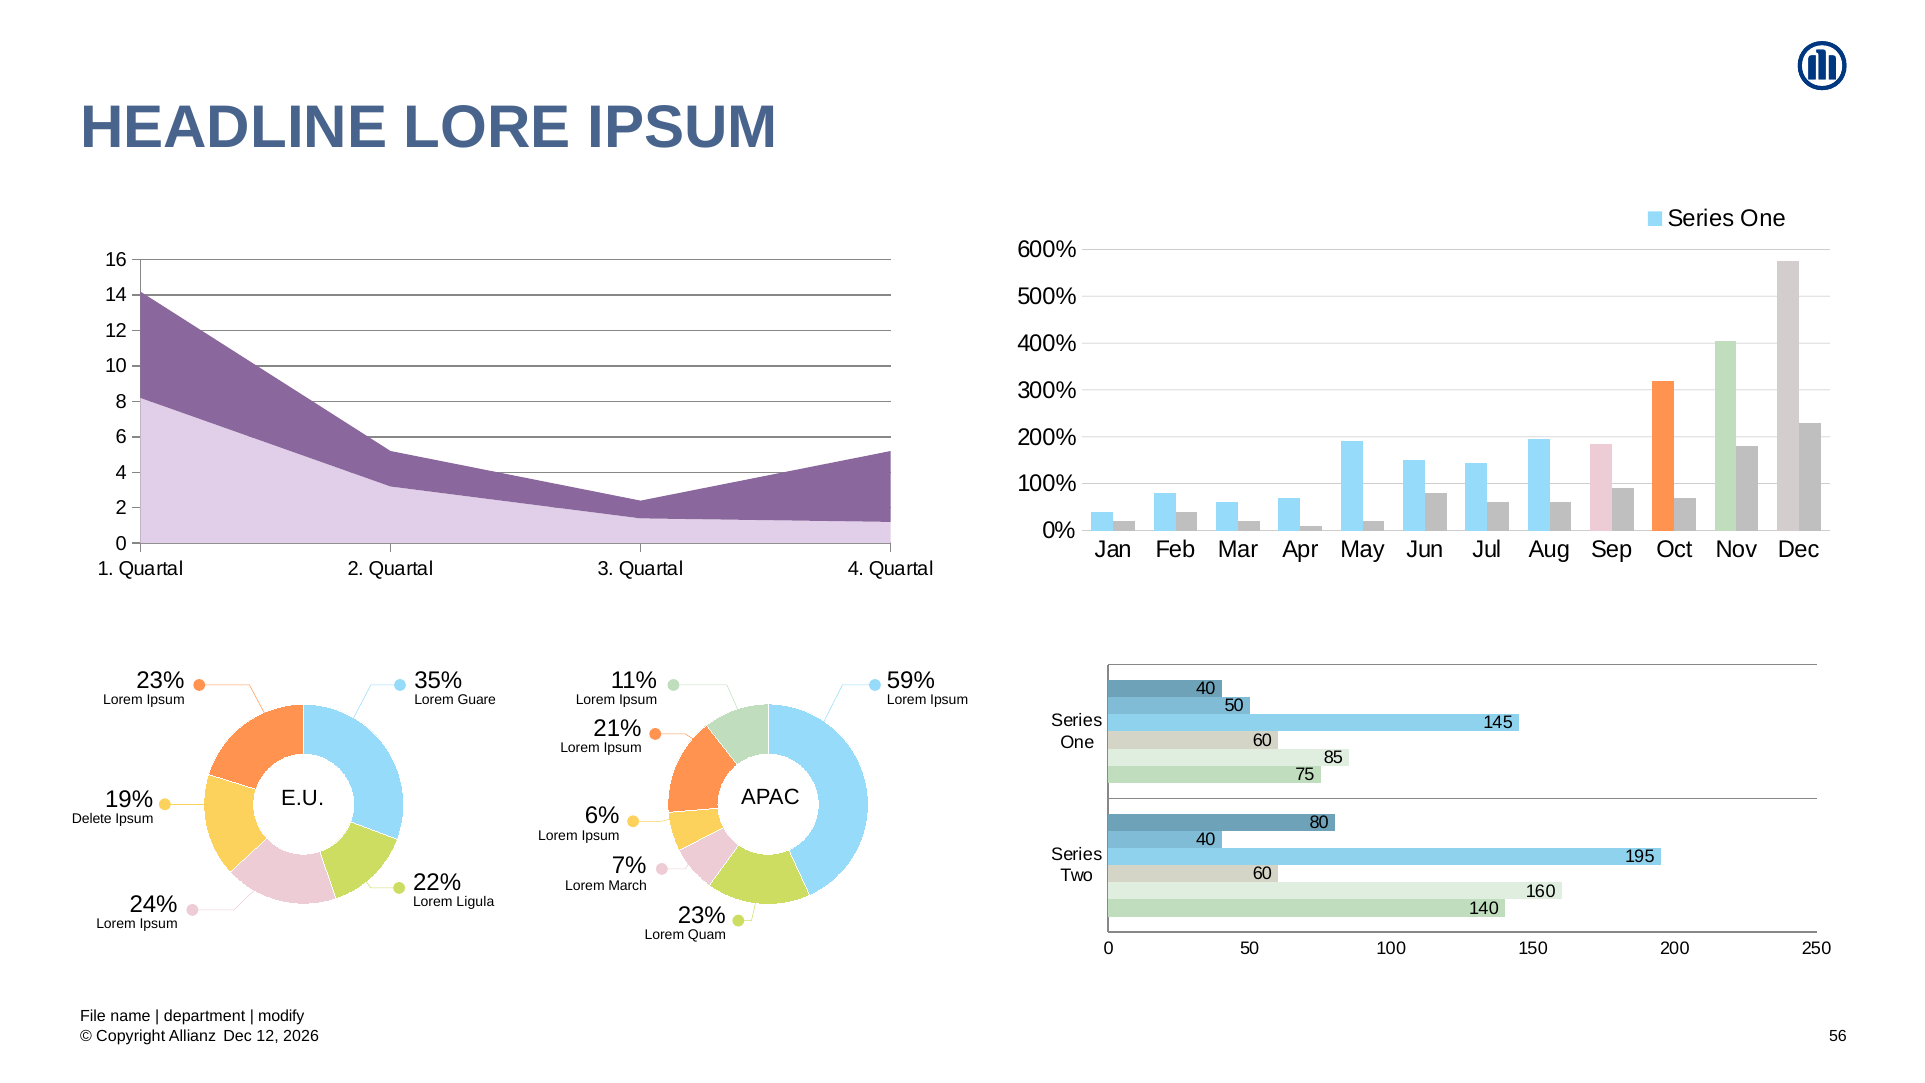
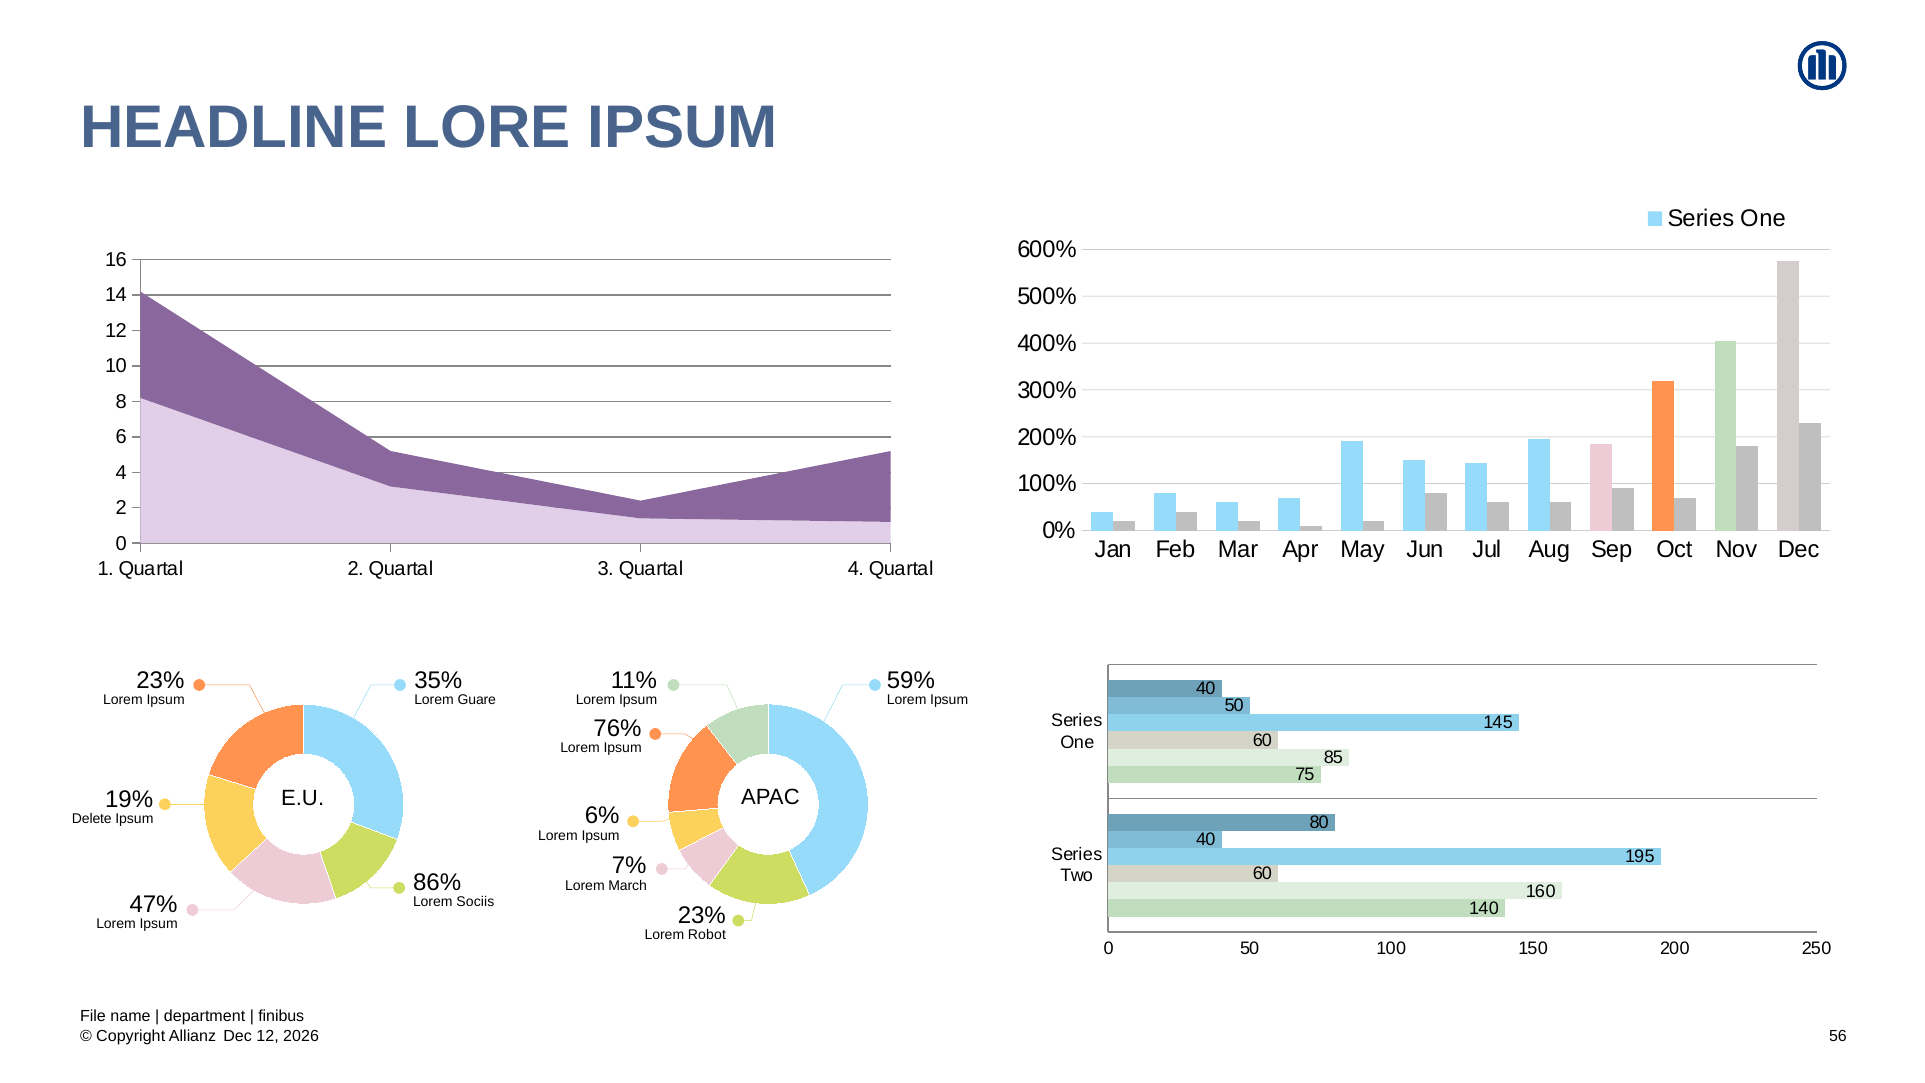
21%: 21% -> 76% (618, 729)
22%: 22% -> 86% (437, 883)
24%: 24% -> 47% (154, 905)
Ligula: Ligula -> Sociis (475, 902)
Quam: Quam -> Robot (707, 935)
modify: modify -> finibus (281, 1017)
